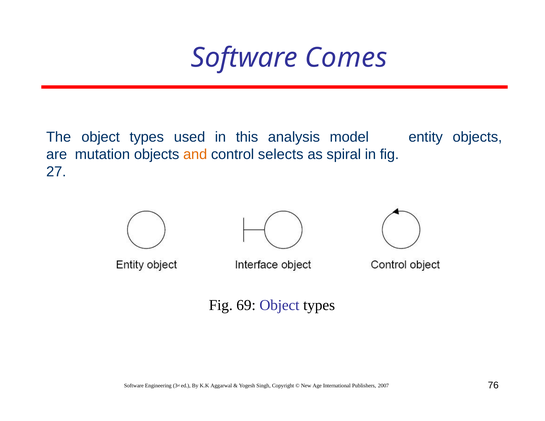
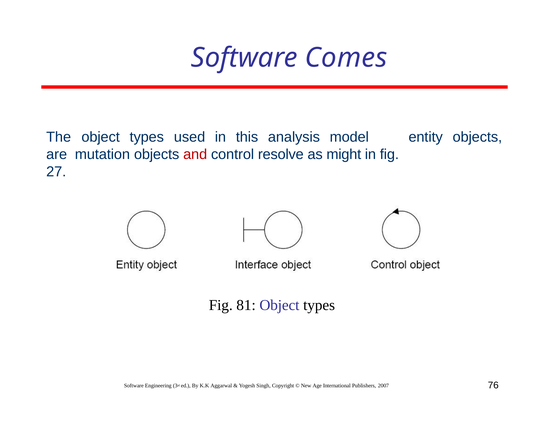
and colour: orange -> red (195, 154)
selects: selects -> resolve (281, 154)
spiral: spiral -> might (344, 154)
69: 69 -> 81 (246, 305)
